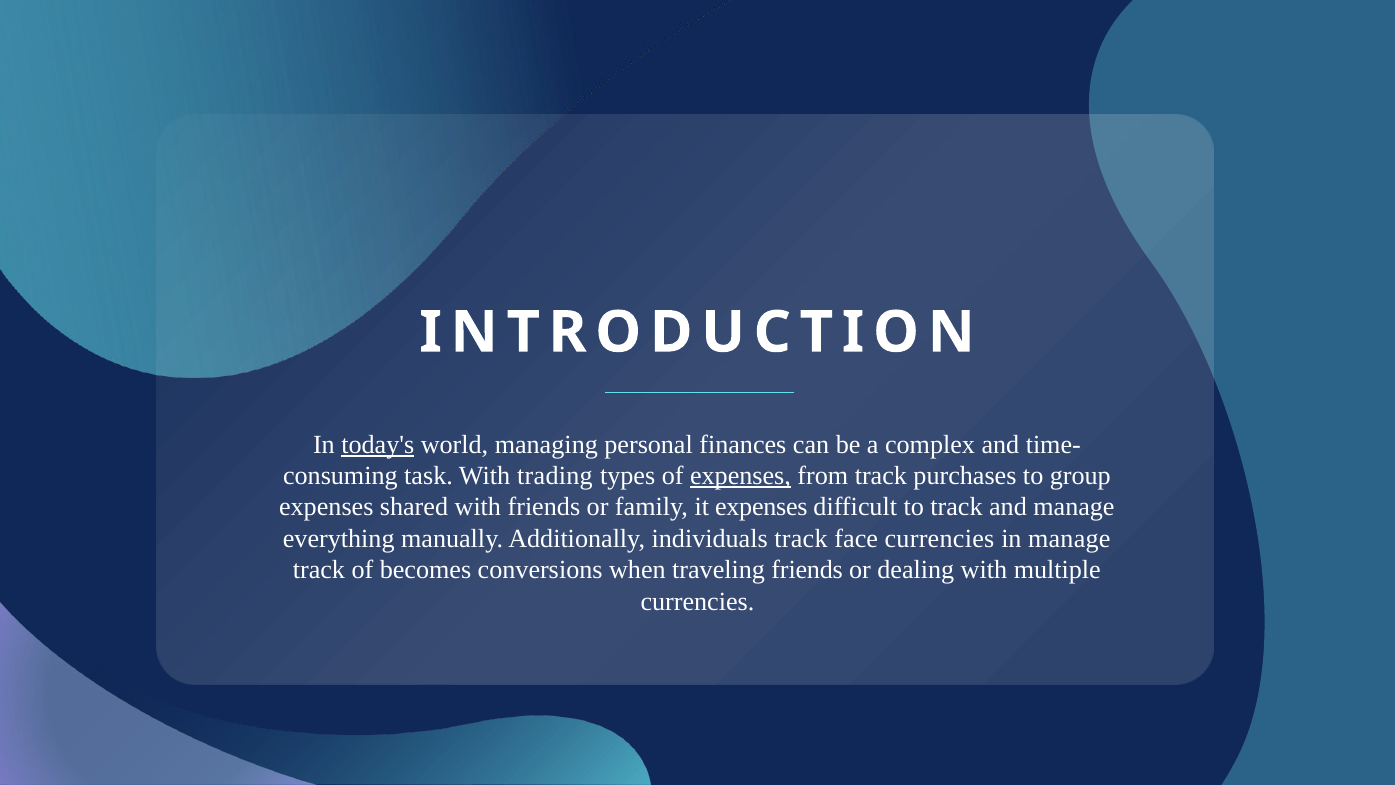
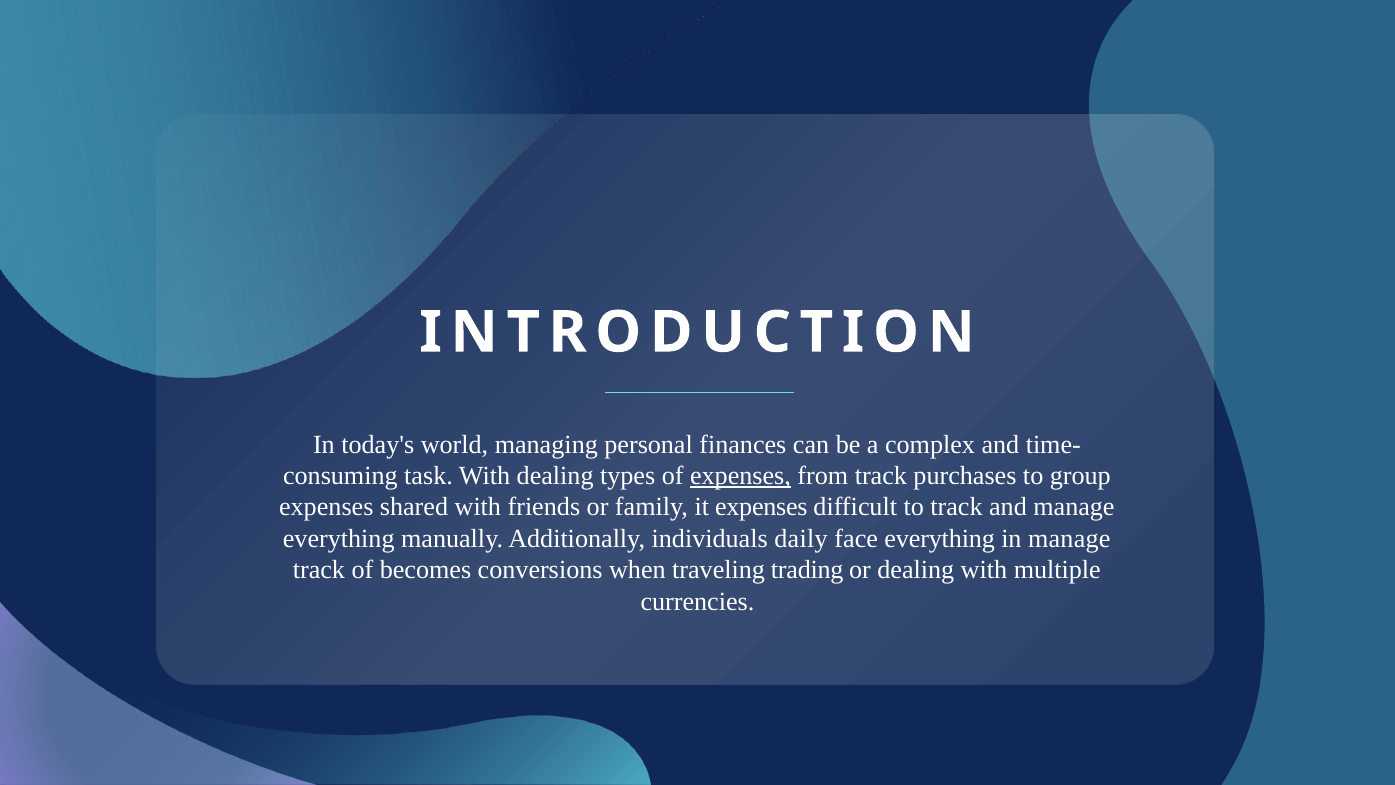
today's underline: present -> none (378, 444)
With trading: trading -> dealing (555, 476)
individuals track: track -> daily (801, 539)
face currencies: currencies -> everything (940, 539)
traveling friends: friends -> trading (807, 570)
